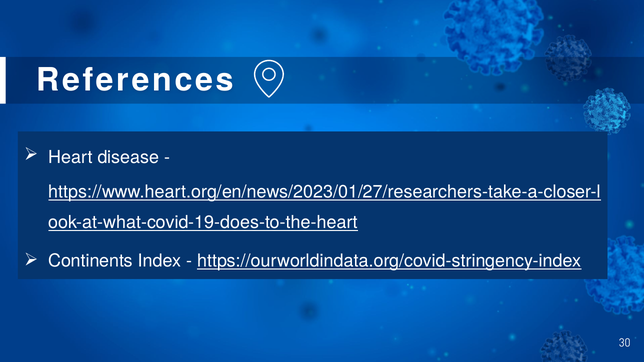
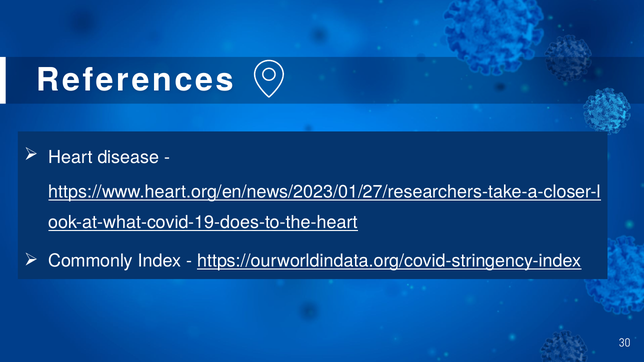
Continents: Continents -> Commonly (91, 261)
